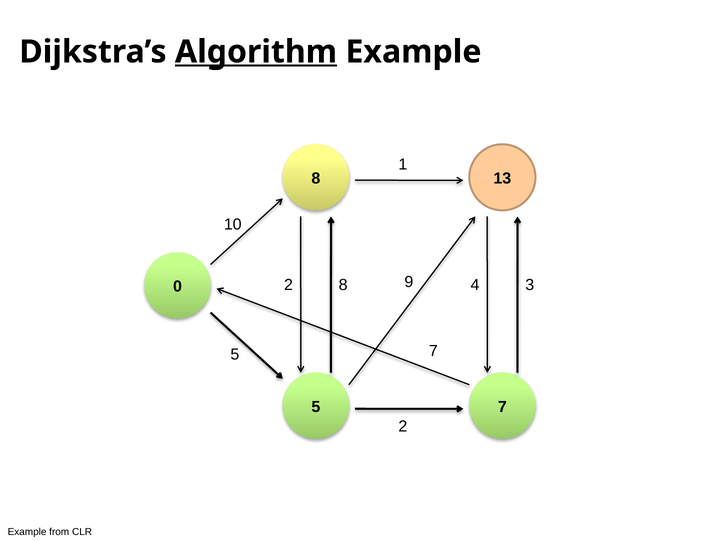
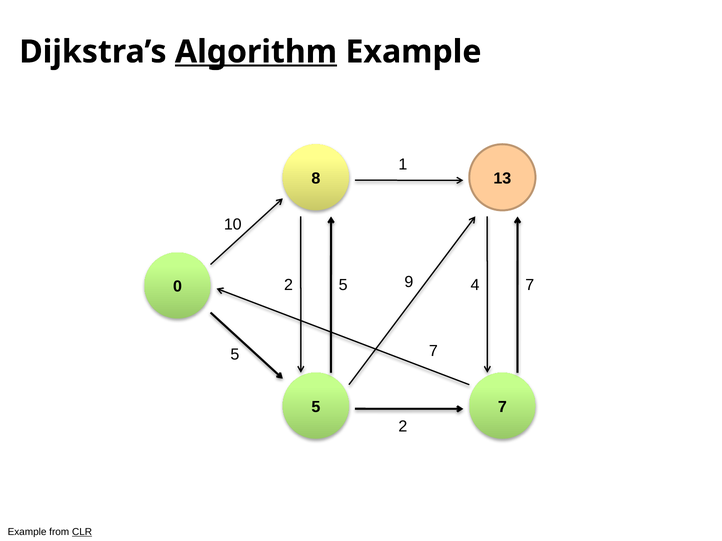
2 8: 8 -> 5 (343, 285)
4 3: 3 -> 7 (530, 285)
CLR underline: none -> present (82, 532)
